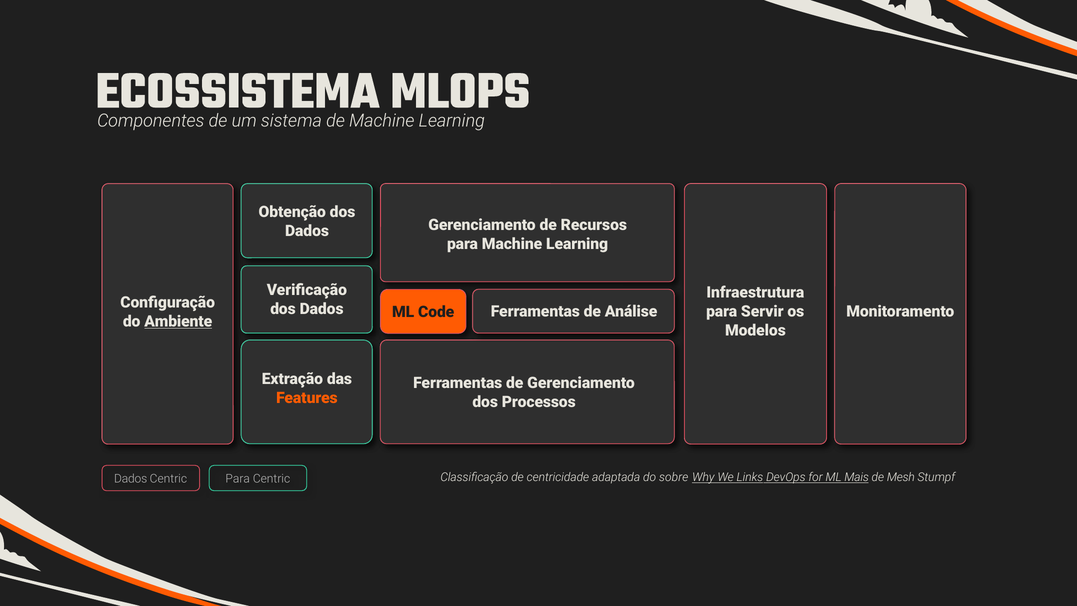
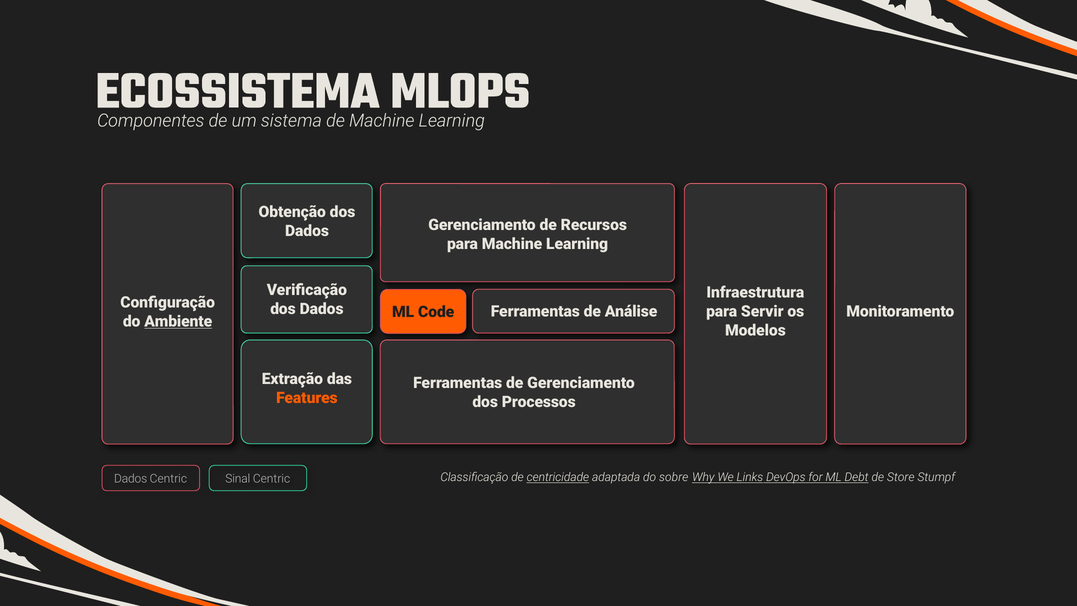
Para: Para -> Sinal (238, 479)
centricidade underline: none -> present (558, 477)
Mais: Mais -> Debt (857, 477)
Mesh: Mesh -> Store (901, 477)
